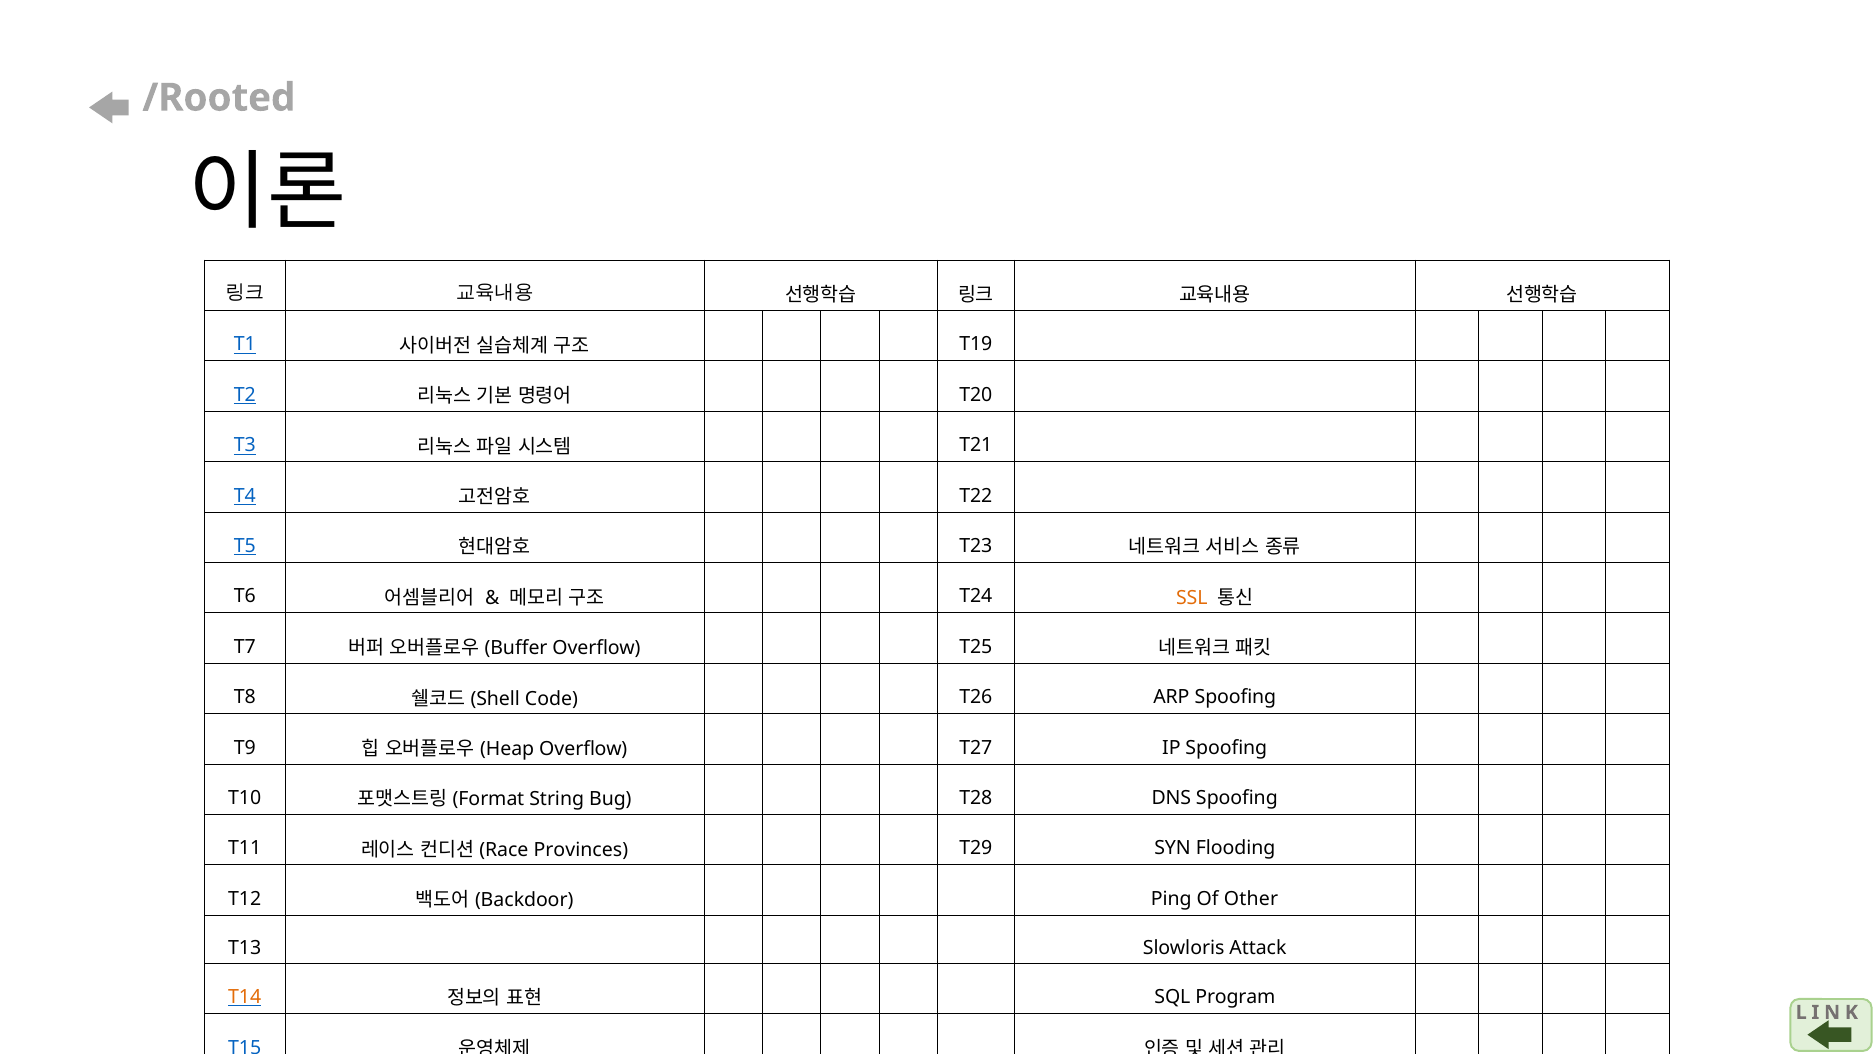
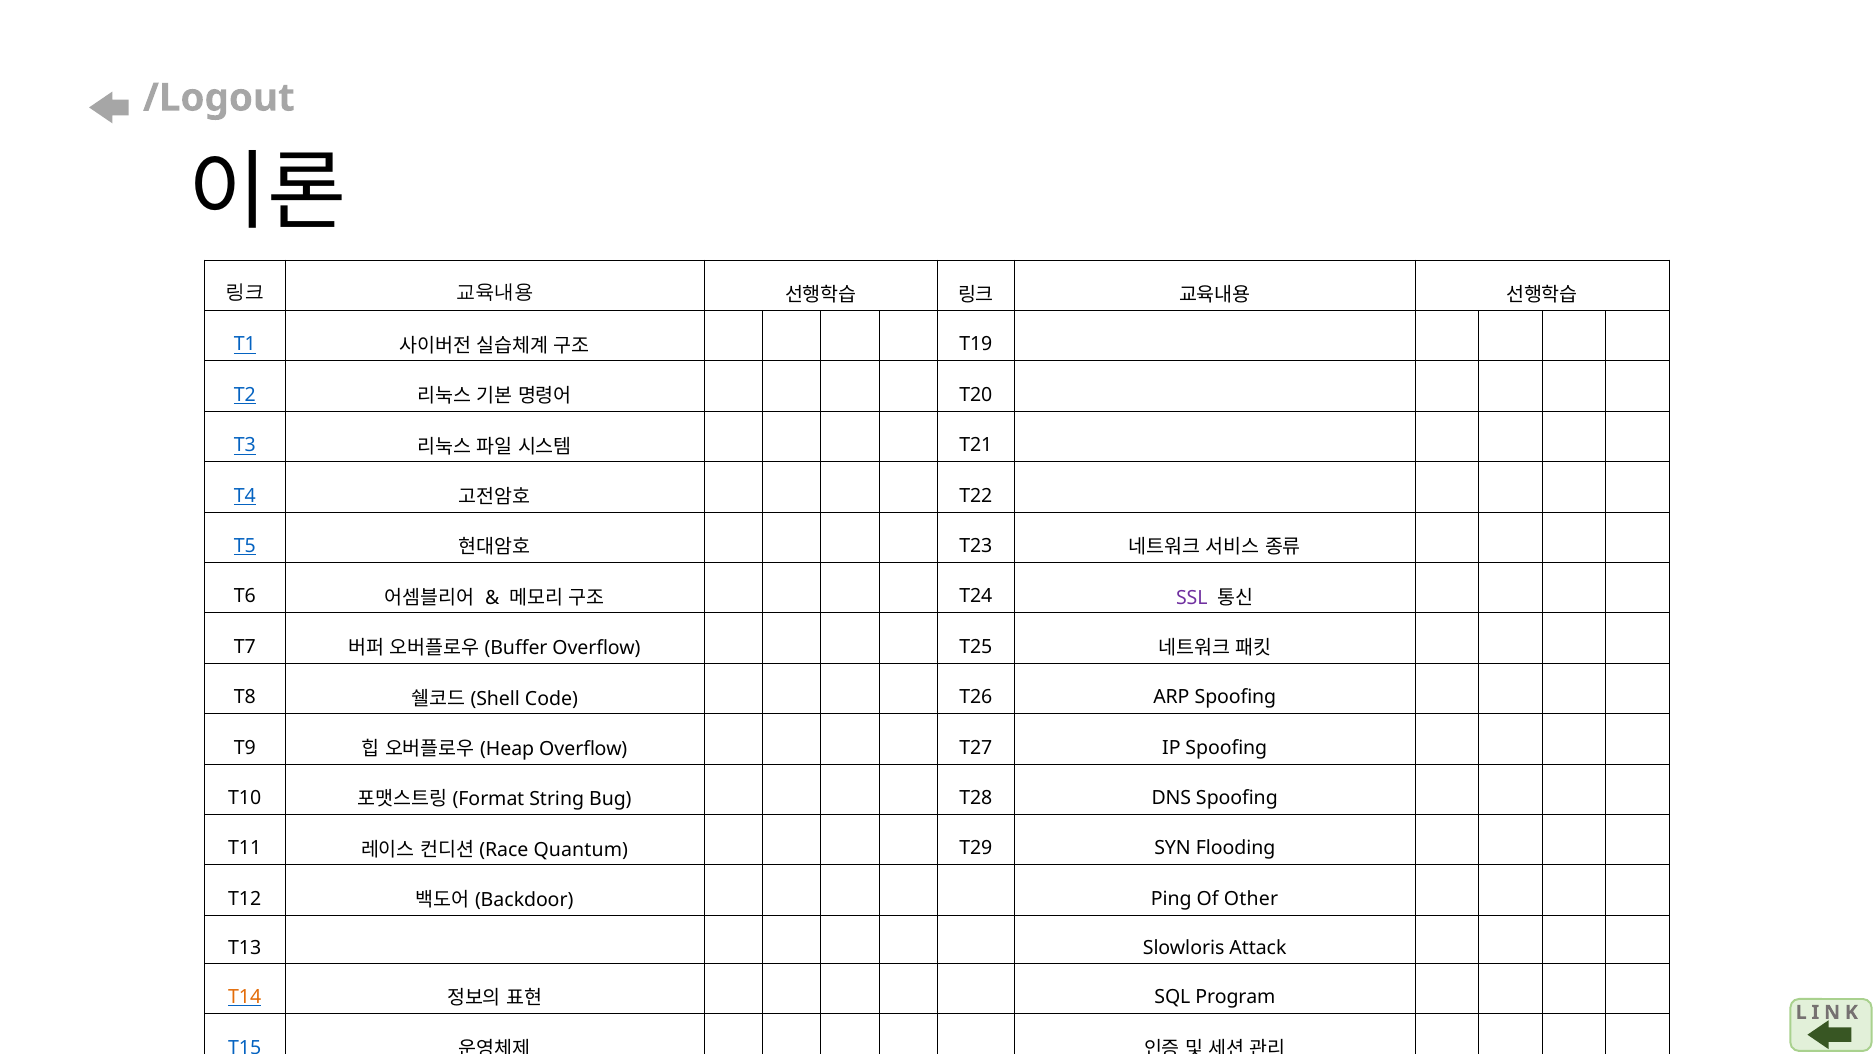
/Rooted: /Rooted -> /Logout (219, 98)
SSL colour: orange -> purple (1192, 598)
Provinces: Provinces -> Quantum (581, 850)
